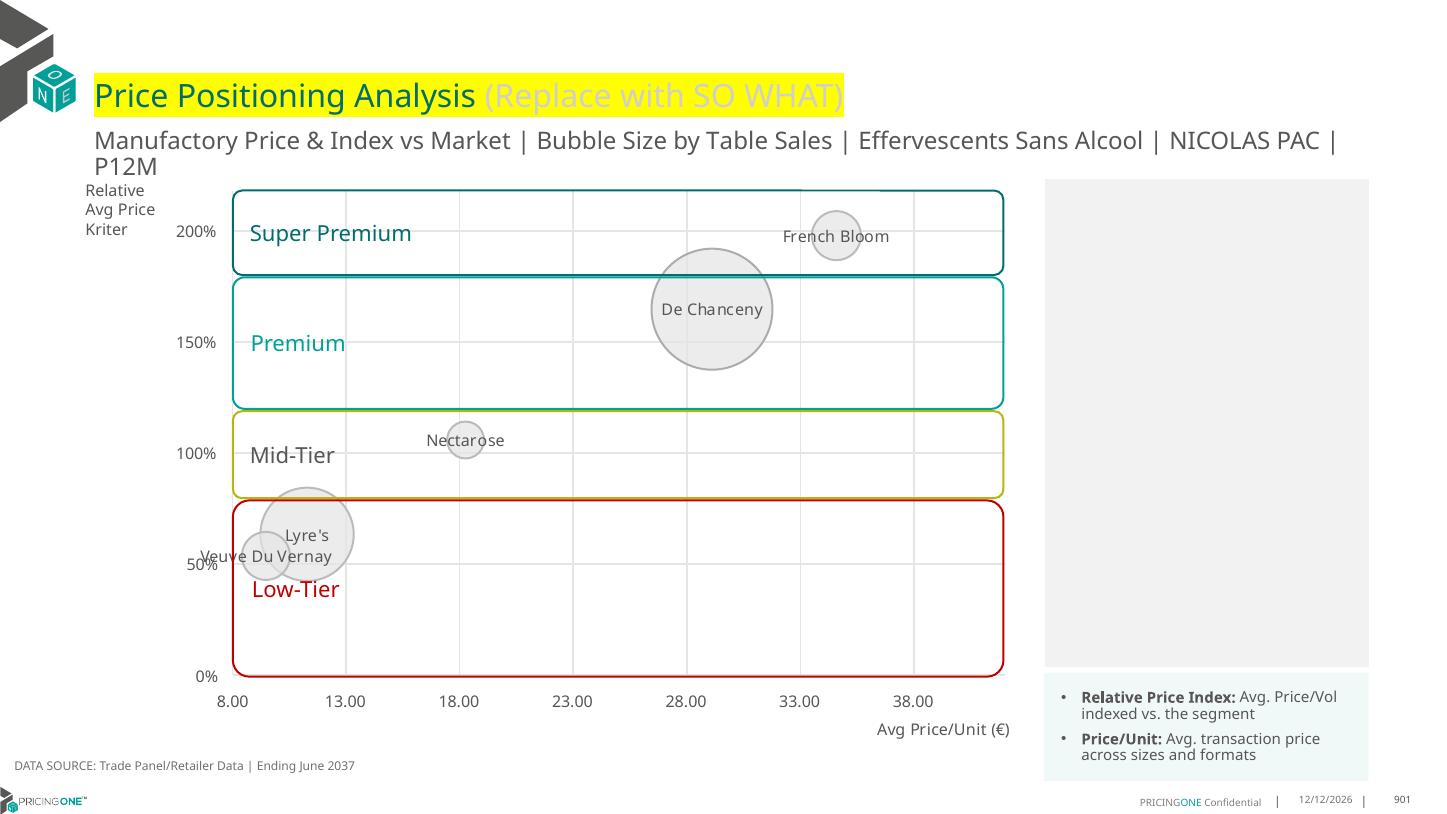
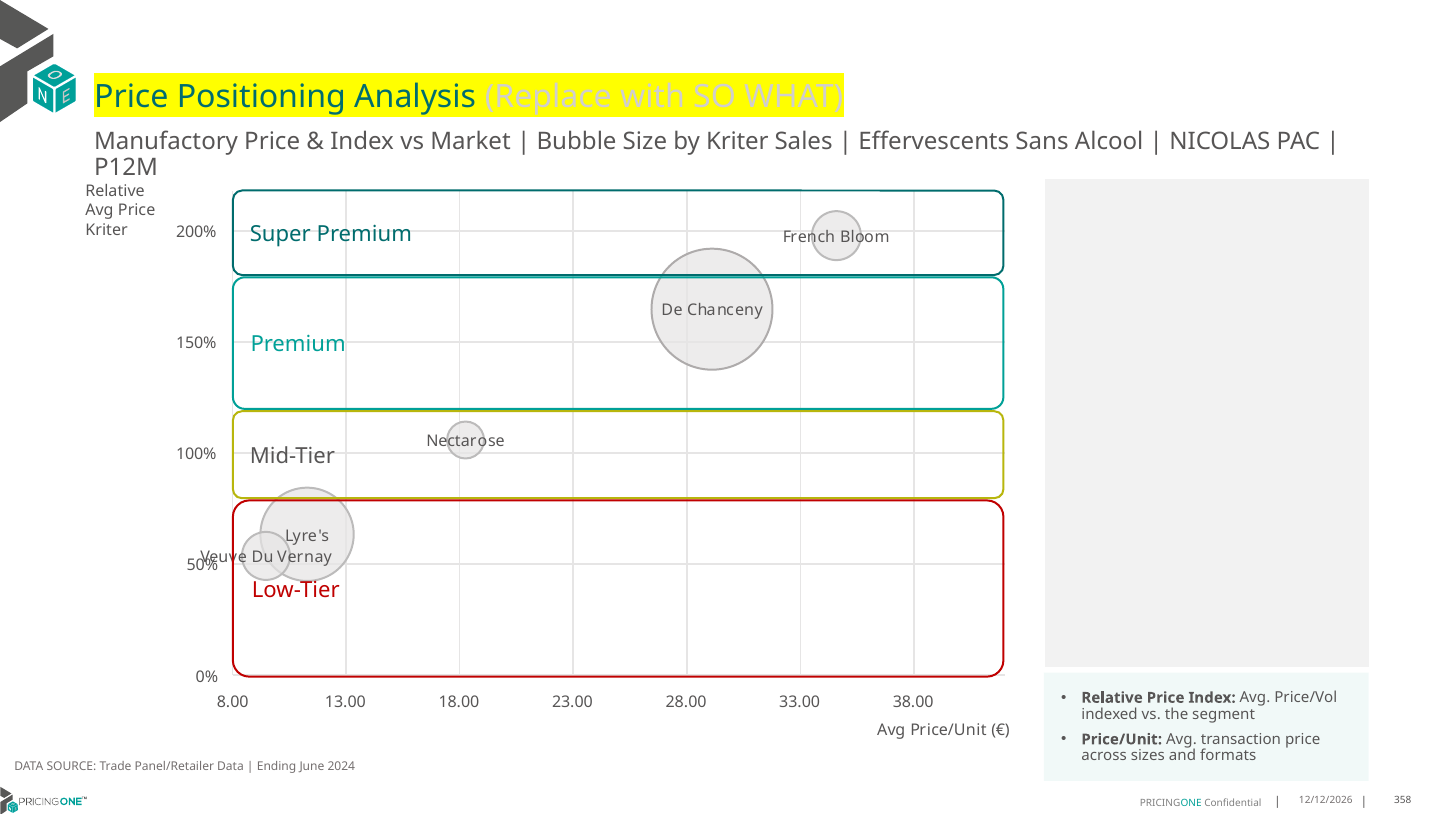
by Table: Table -> Kriter (737, 141)
2037: 2037 -> 2024 (341, 767)
901: 901 -> 358 (1403, 800)
